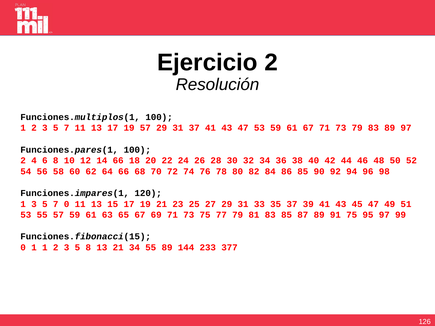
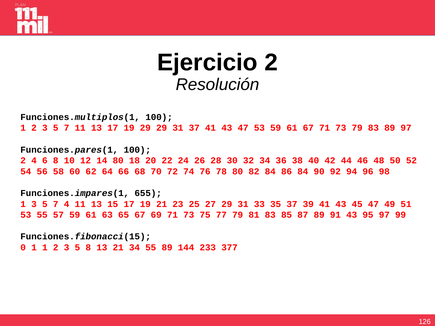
19 57: 57 -> 29 (145, 128)
14 66: 66 -> 80 (118, 161)
86 85: 85 -> 84 (303, 172)
120: 120 -> 655 (148, 193)
7 0: 0 -> 4 (67, 204)
91 75: 75 -> 43 (352, 215)
